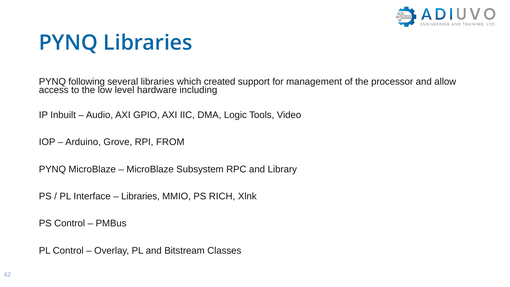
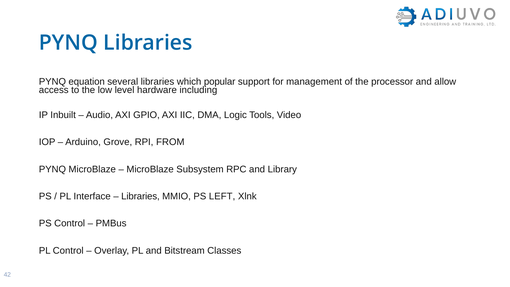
following: following -> equation (87, 82)
created: created -> popular (220, 82)
RICH: RICH -> LEFT (222, 196)
